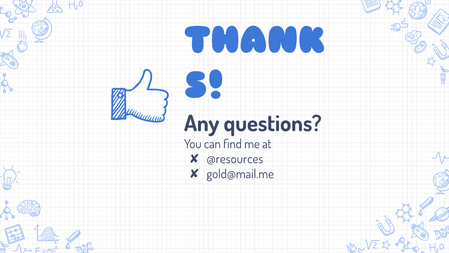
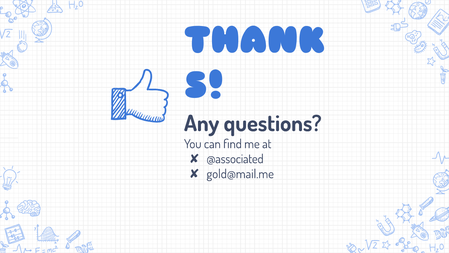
@resources: @resources -> @associated (235, 159)
